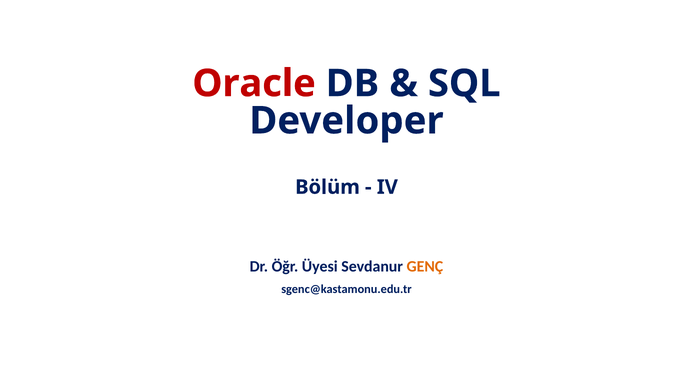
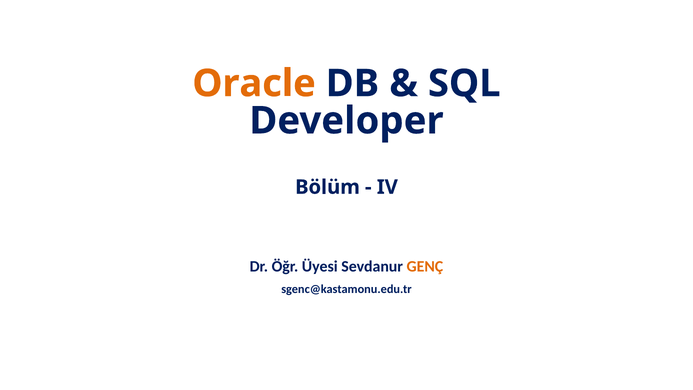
Oracle colour: red -> orange (254, 84)
